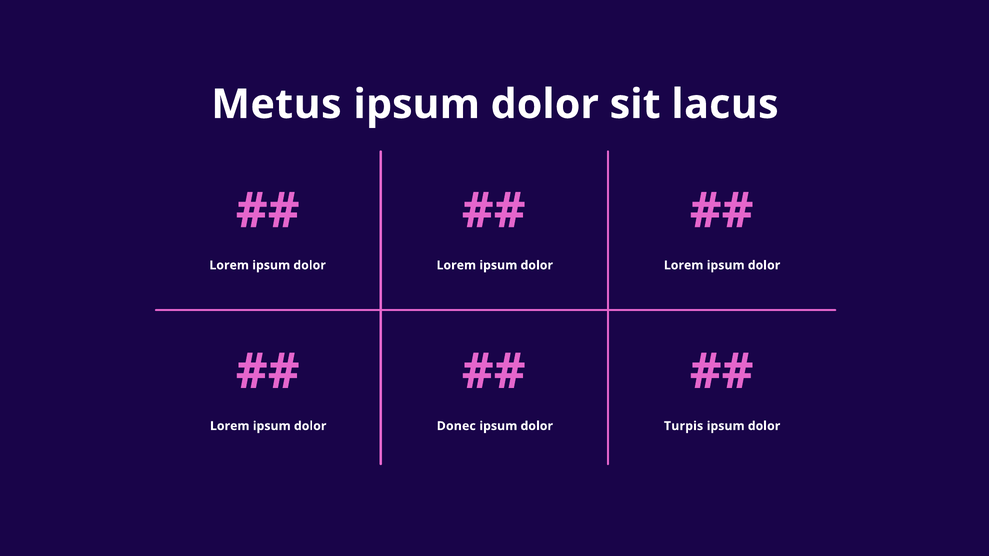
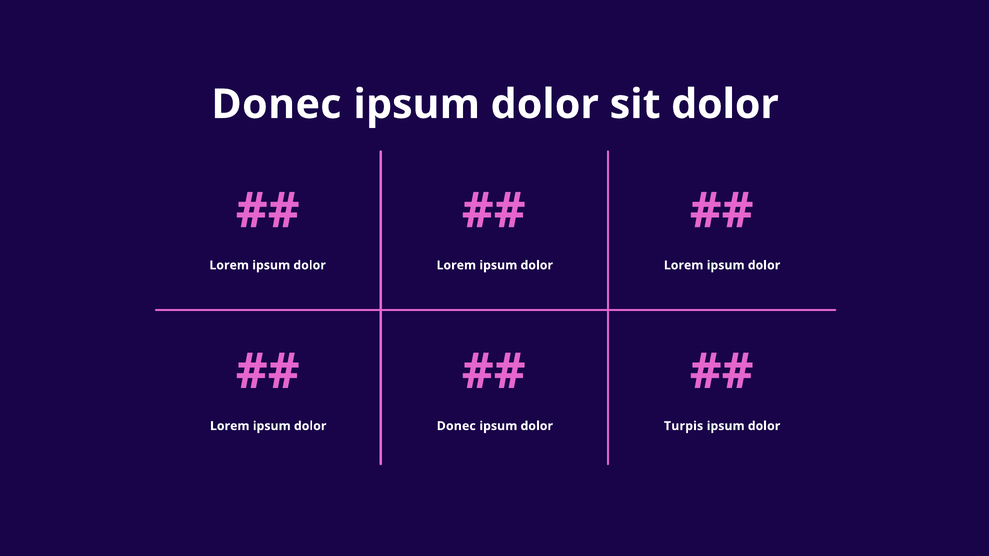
Metus: Metus -> Donec (276, 104)
sit lacus: lacus -> dolor (725, 104)
